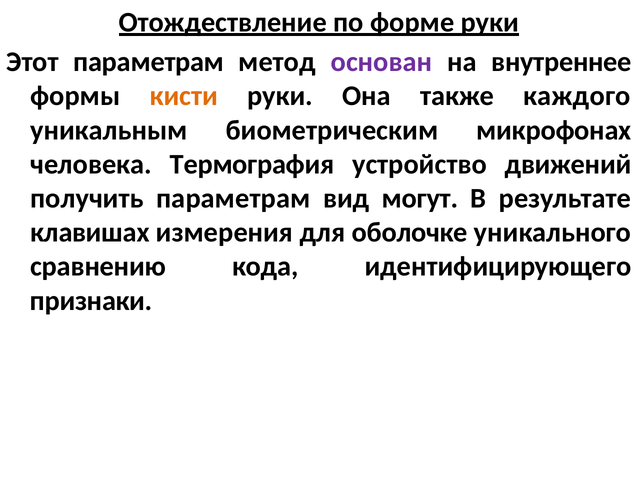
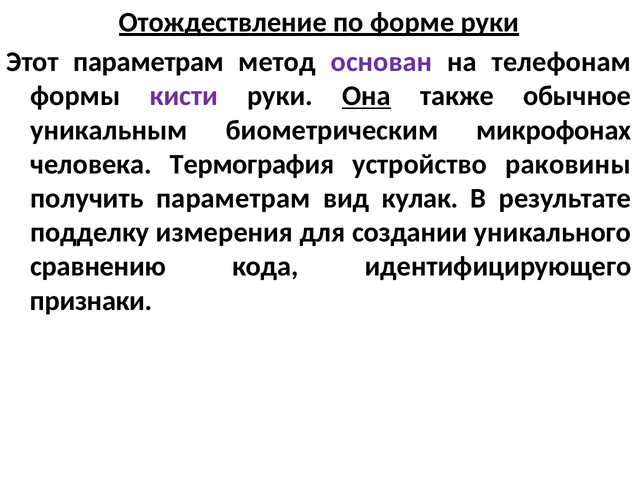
внутреннее: внутреннее -> телефонам (561, 62)
кисти colour: orange -> purple (184, 96)
Она underline: none -> present (367, 96)
каждого: каждого -> обычное (577, 96)
движений: движений -> раковины (568, 164)
могут: могут -> кулак (420, 198)
клавишах: клавишах -> подделку (90, 232)
оболочке: оболочке -> создании (410, 232)
